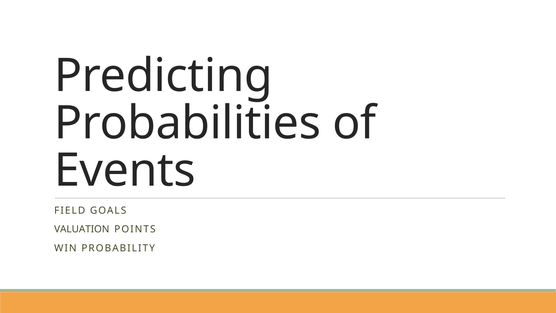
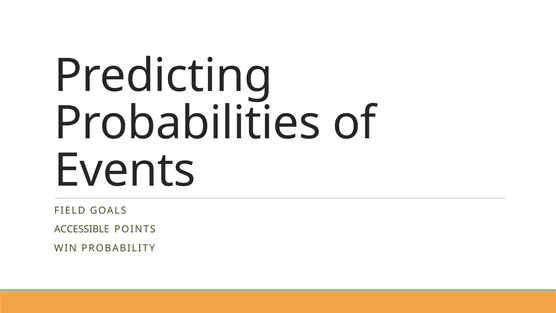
VALUATION: VALUATION -> ACCESSIBLE (82, 229)
